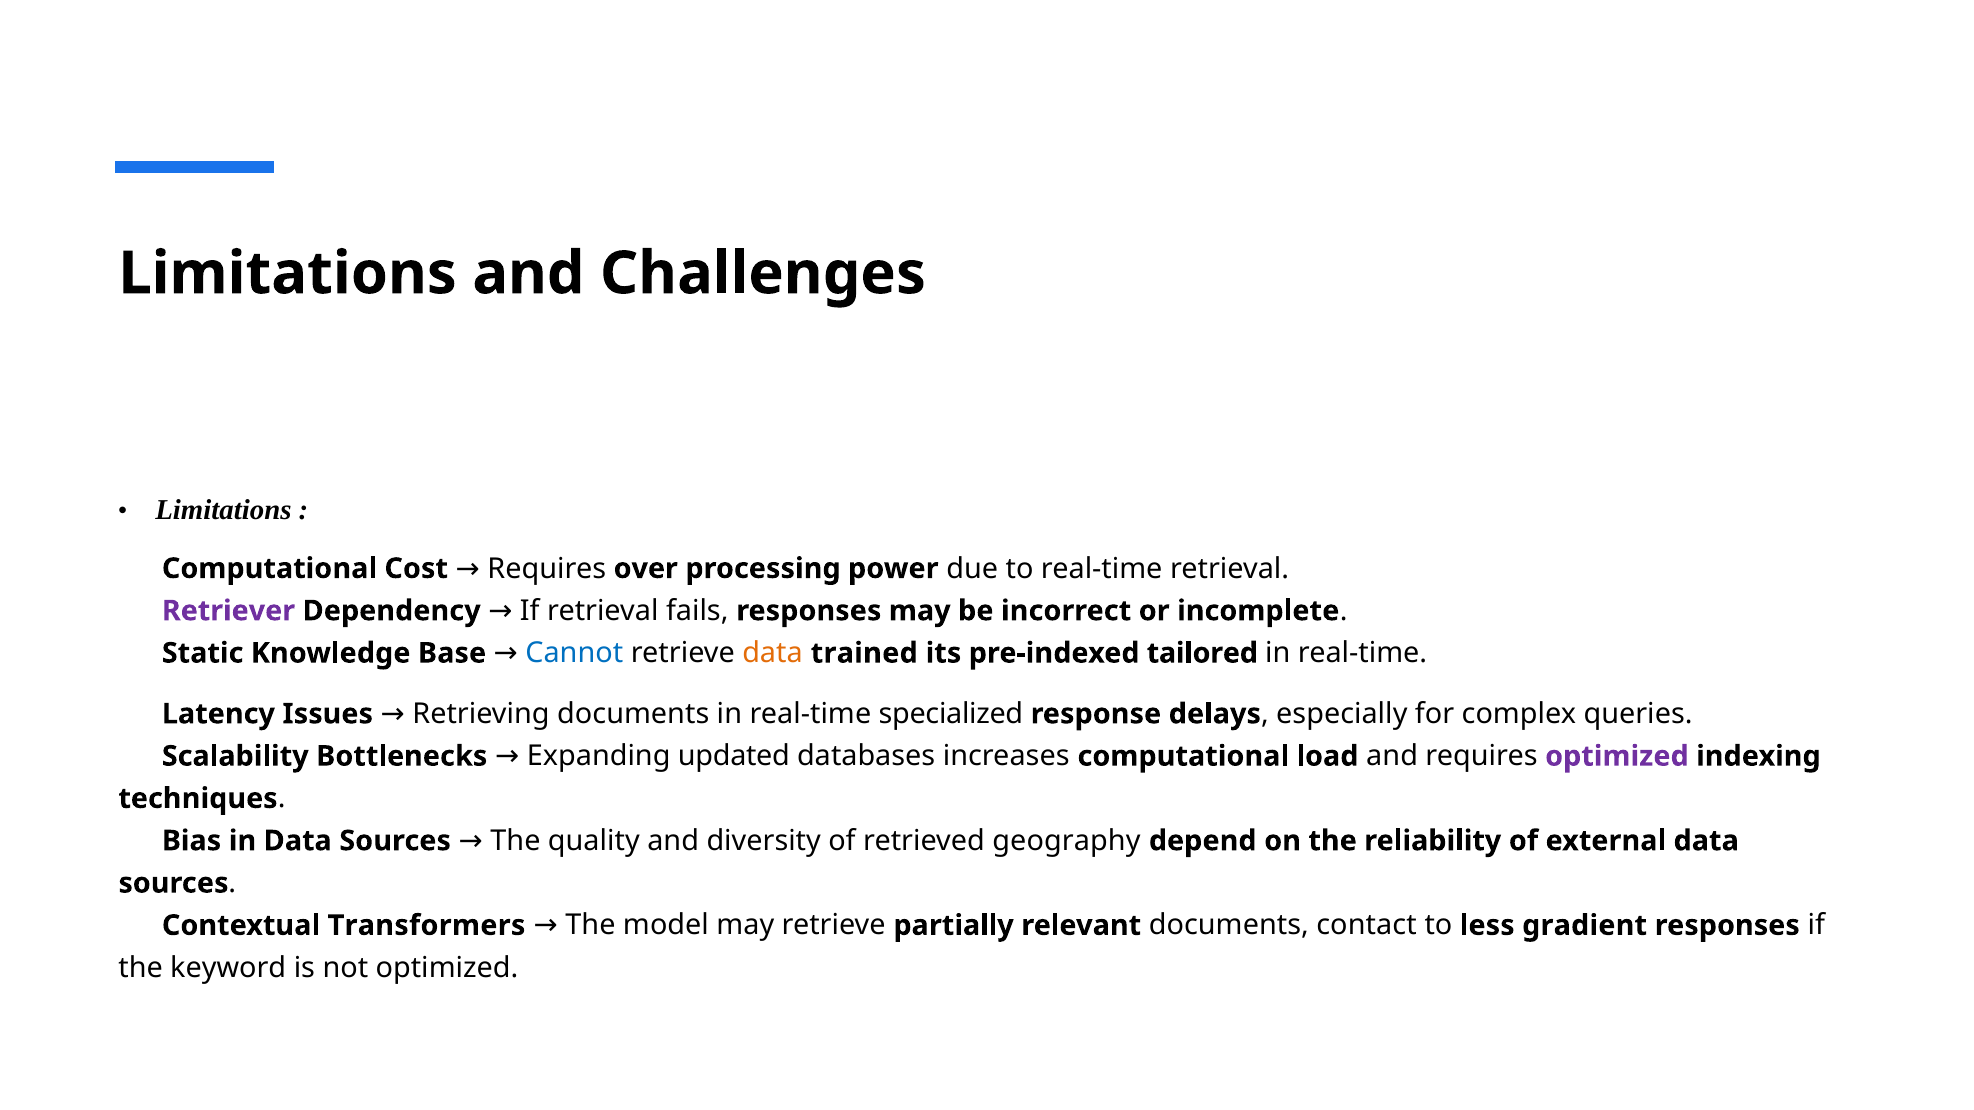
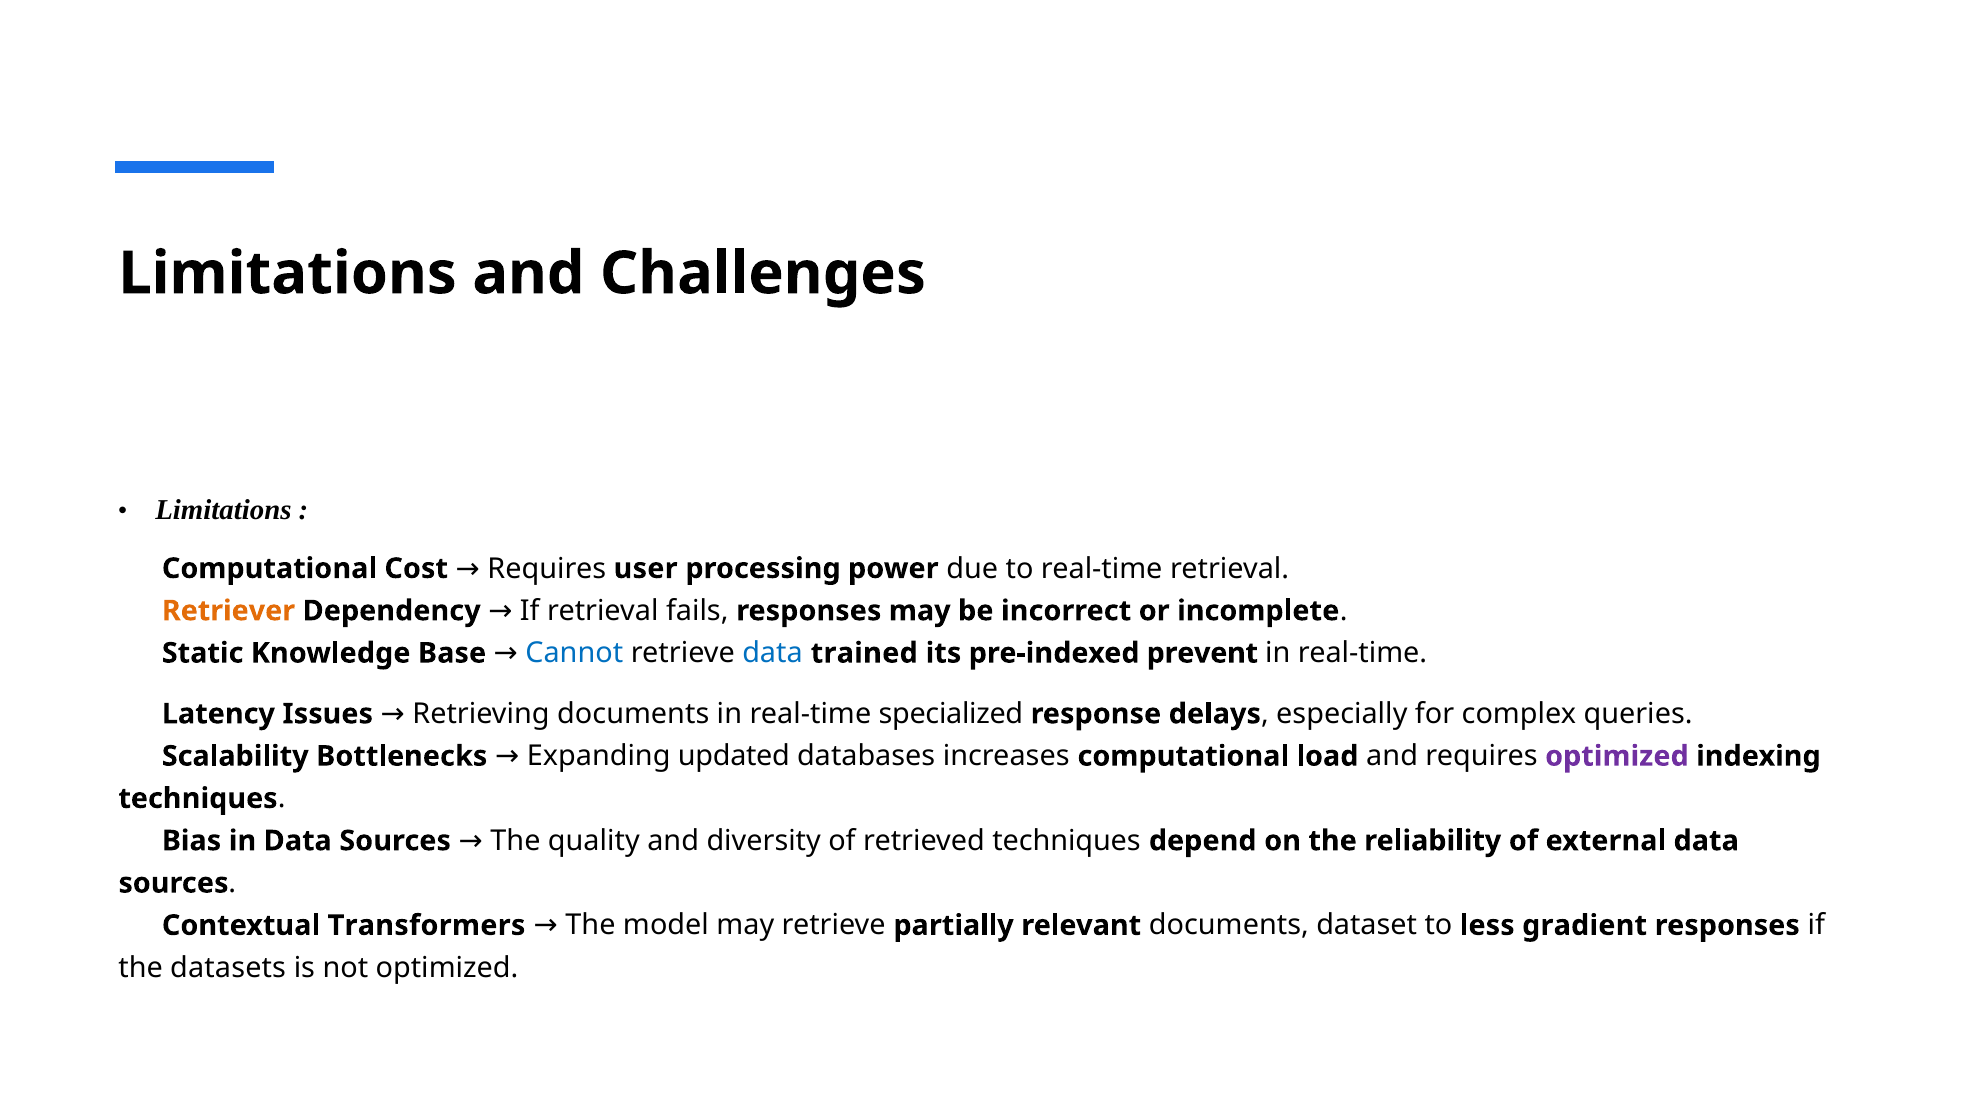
over: over -> user (646, 569)
Retriever colour: purple -> orange (228, 611)
tailored: tailored -> prevent (1202, 653)
data colour: orange -> blue (773, 653)
retrieved geography: geography -> techniques (1067, 841)
contact: contact -> dataset (1367, 926)
keyword: keyword -> datasets (228, 968)
